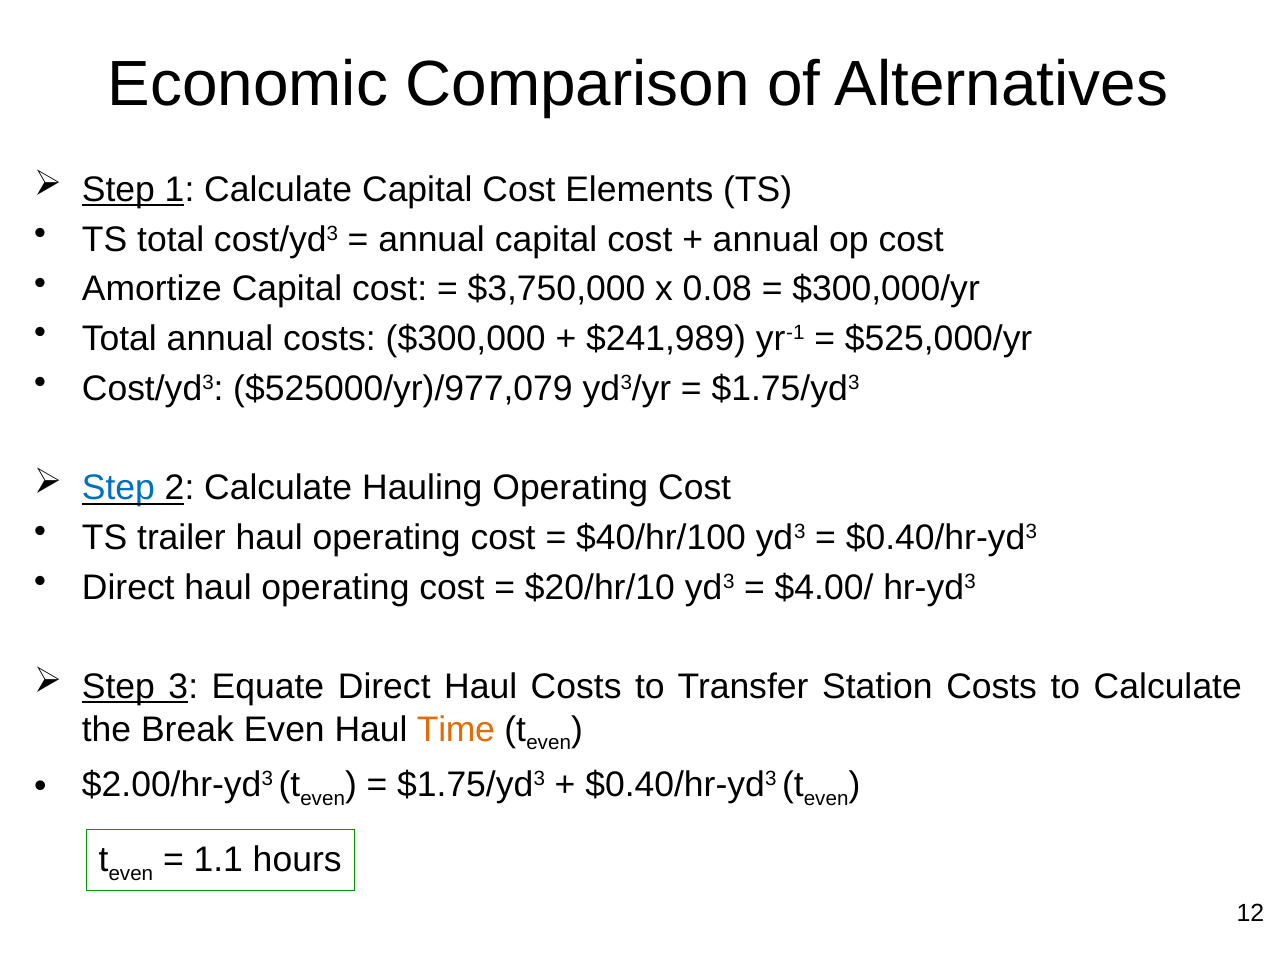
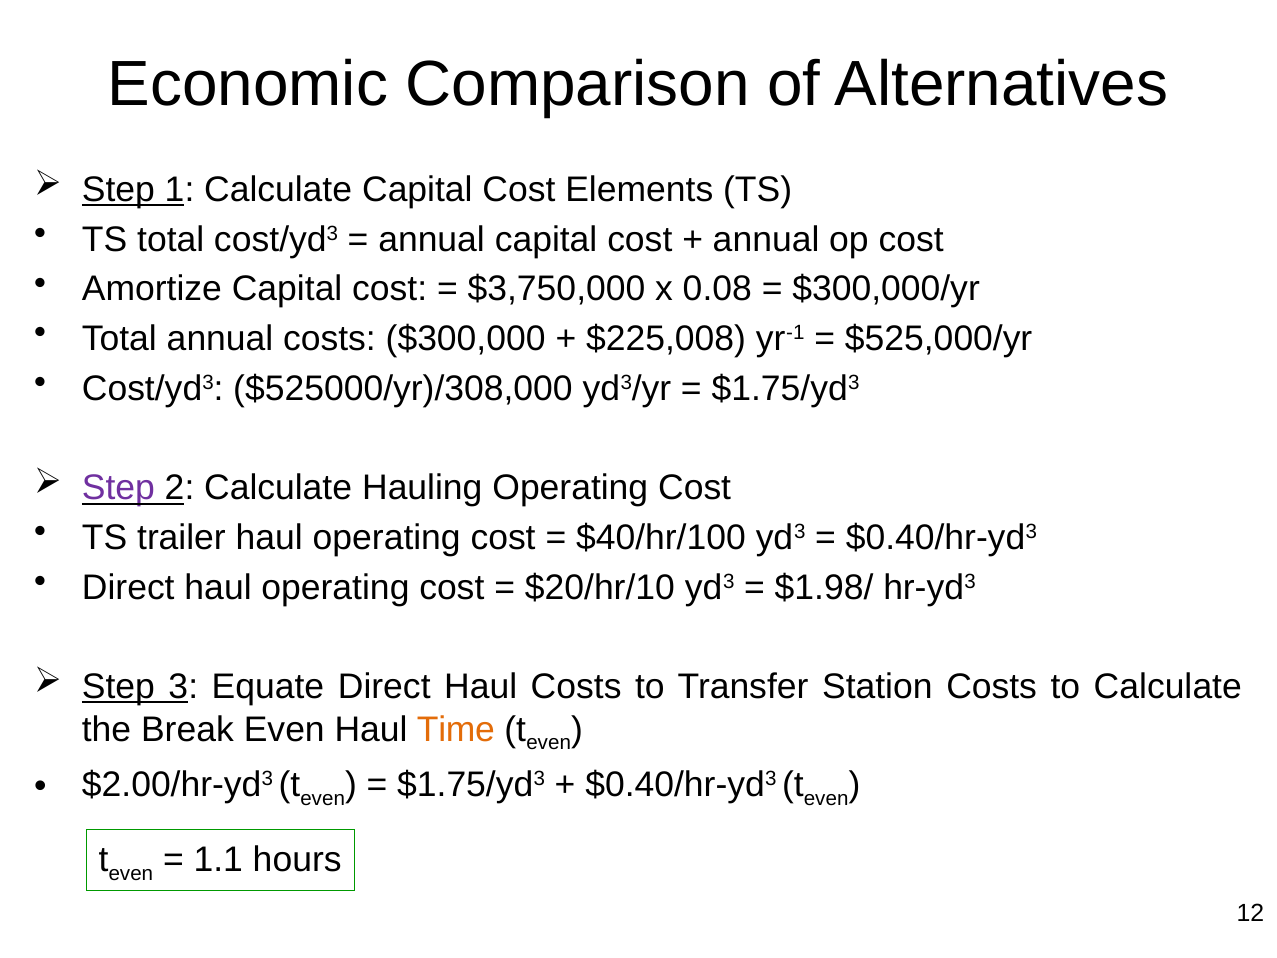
$241,989: $241,989 -> $225,008 (666, 339)
$525000/yr)/977,079: $525000/yr)/977,079 -> $525000/yr)/308,000 (403, 388)
Step colour: blue -> purple (118, 488)
$4.00/: $4.00/ -> $1.98/ (824, 587)
